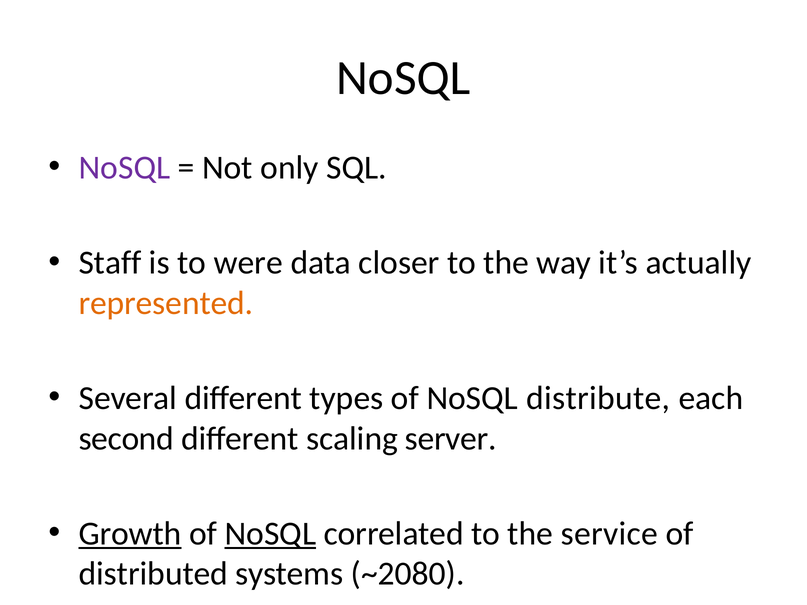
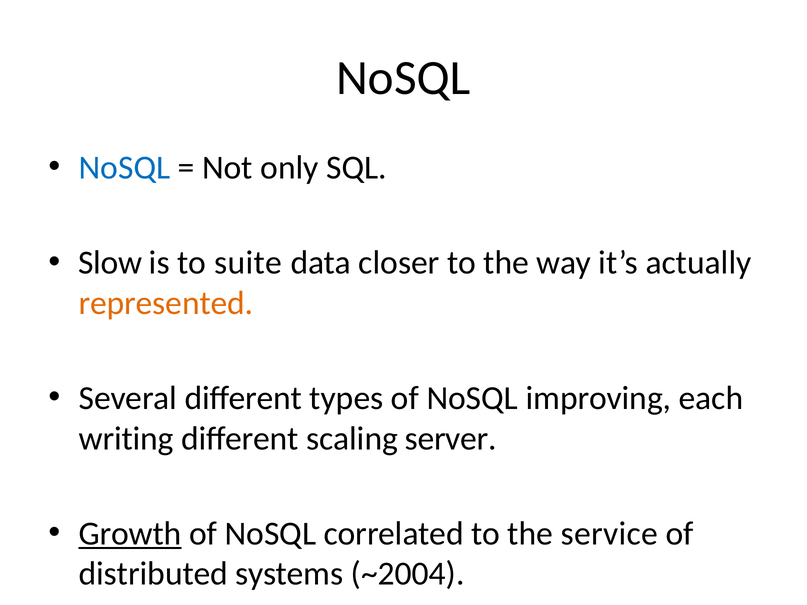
NoSQL colour: purple -> blue (124, 168)
Staff: Staff -> Slow (110, 263)
were: were -> suite (248, 263)
distribute: distribute -> improving (598, 398)
second: second -> writing (126, 439)
NoSQL underline: present -> none (270, 534)
~2080: ~2080 -> ~2004 (408, 574)
